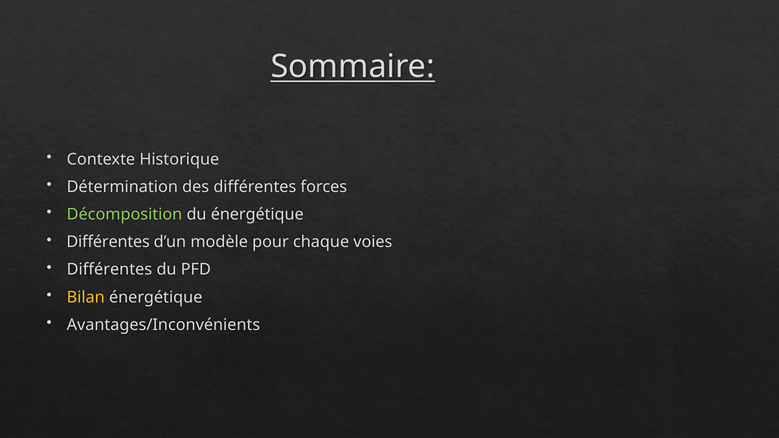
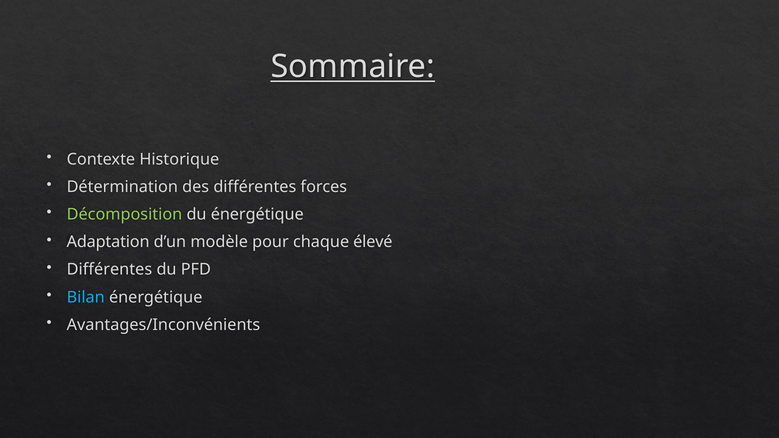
Différentes: Différentes -> Adaptation (108, 242)
voies: voies -> élevé (373, 242)
Bilan colour: yellow -> light blue (86, 297)
